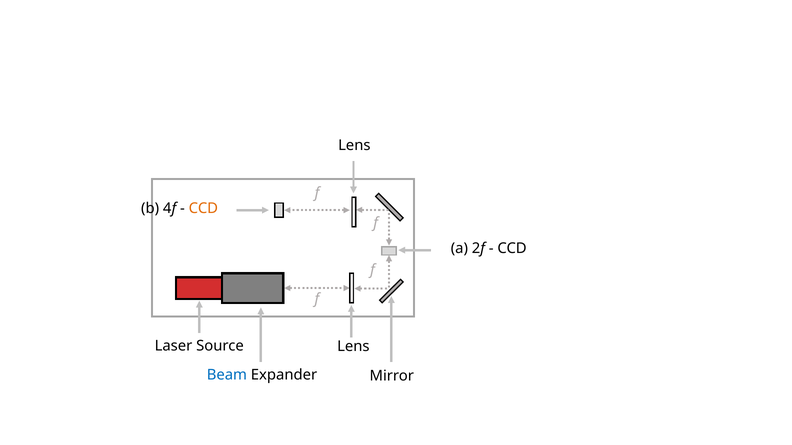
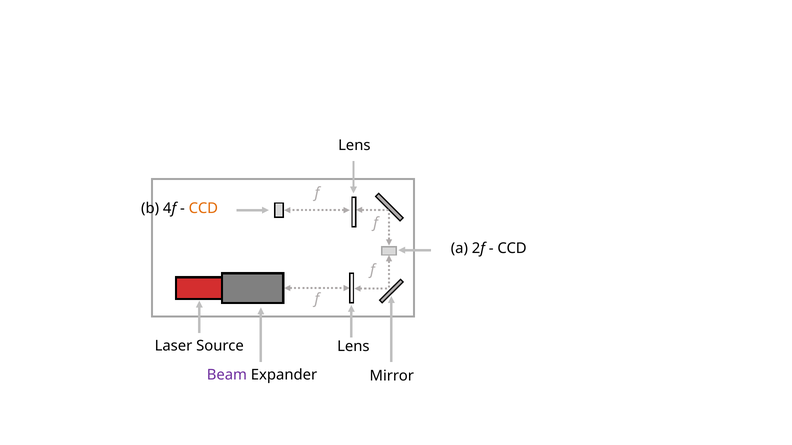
Beam colour: blue -> purple (227, 375)
